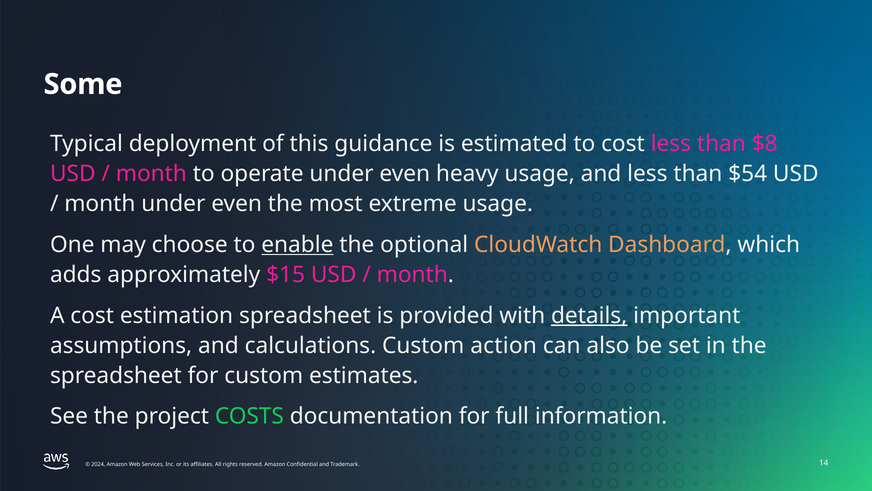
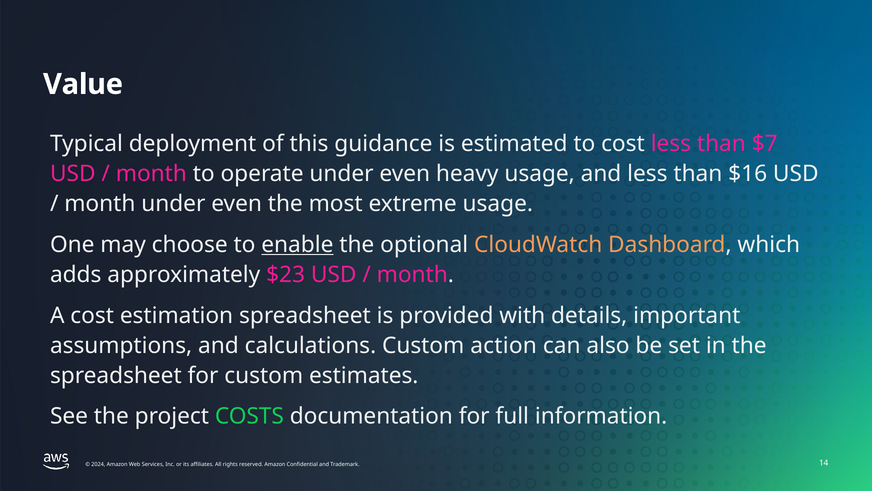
Some: Some -> Value (83, 84)
$8: $8 -> $7 (765, 144)
$54: $54 -> $16 (748, 174)
$15: $15 -> $23 (286, 274)
details underline: present -> none (589, 315)
